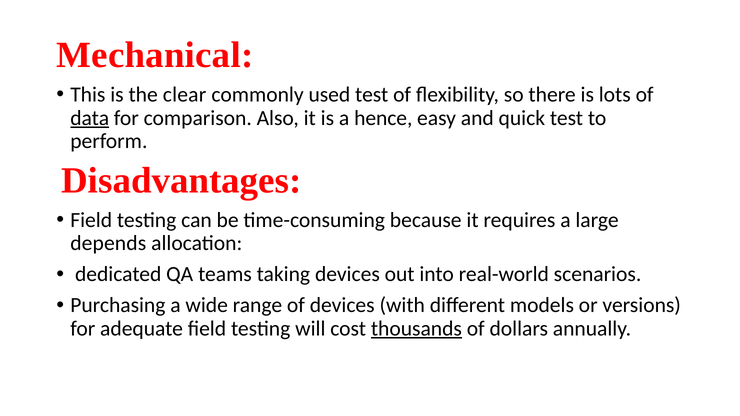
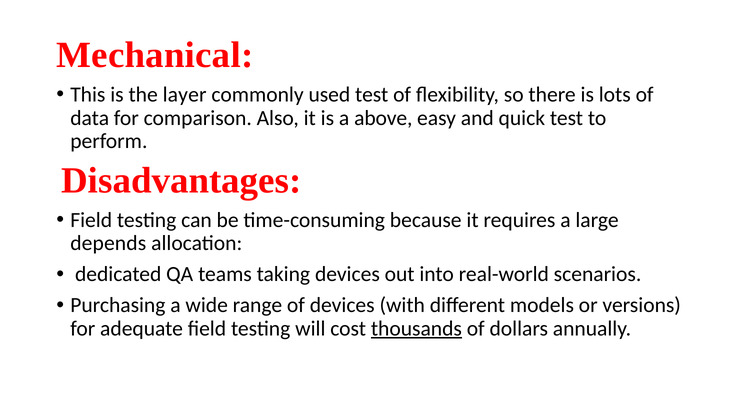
clear: clear -> layer (185, 95)
data underline: present -> none (90, 118)
hence: hence -> above (383, 118)
